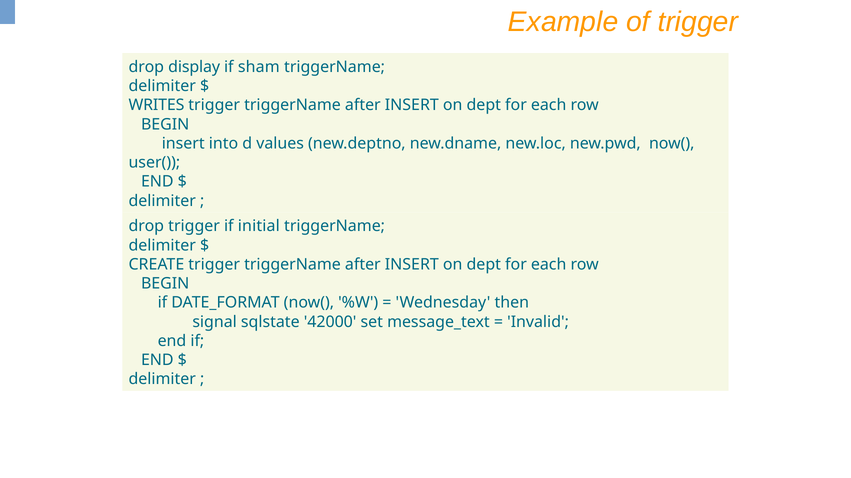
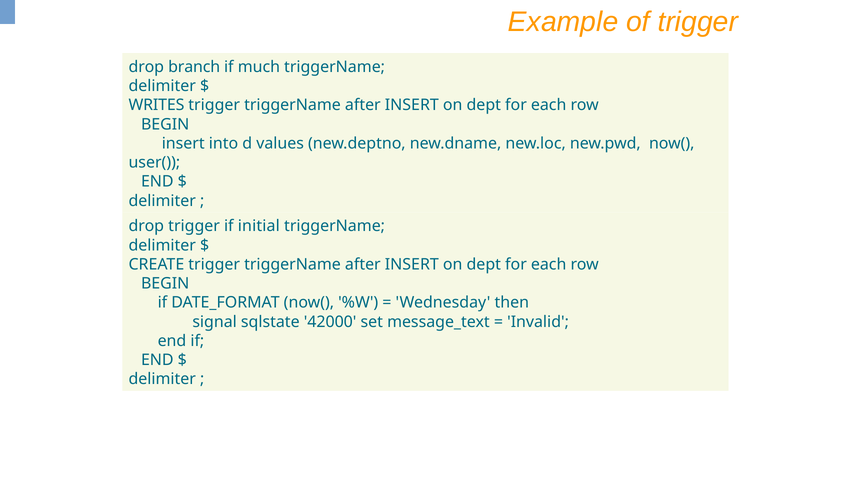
display: display -> branch (194, 67)
sham: sham -> much (259, 67)
